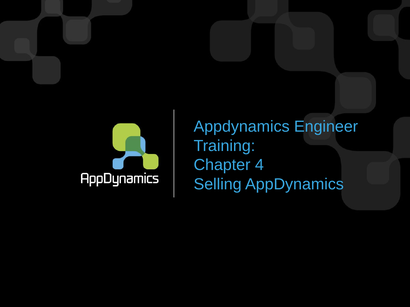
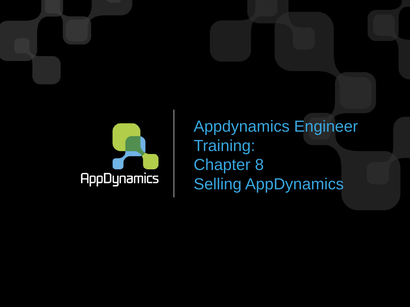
4: 4 -> 8 (259, 165)
